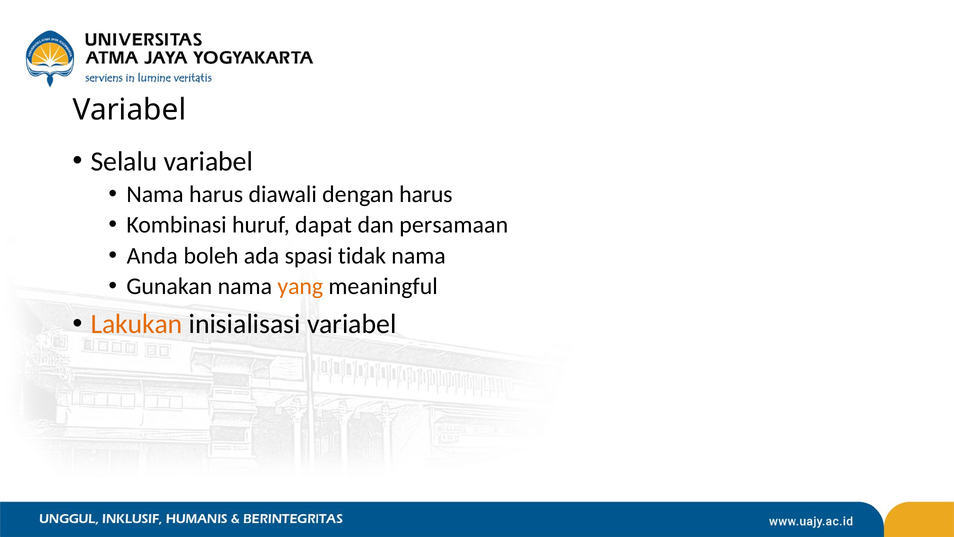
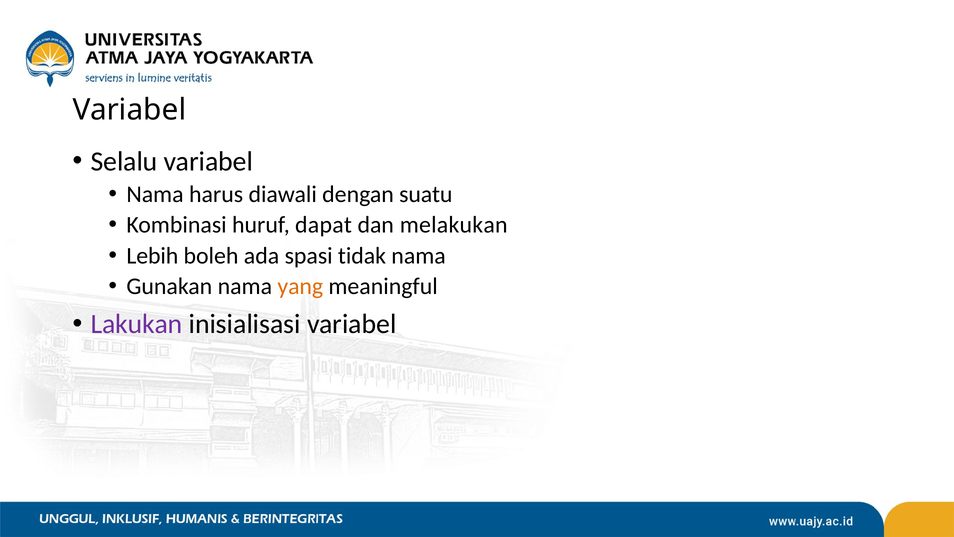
dengan harus: harus -> suatu (426, 194)
persamaan: persamaan -> melakukan (454, 225)
Anda: Anda -> Lebih (152, 256)
Lakukan colour: orange -> purple (137, 324)
